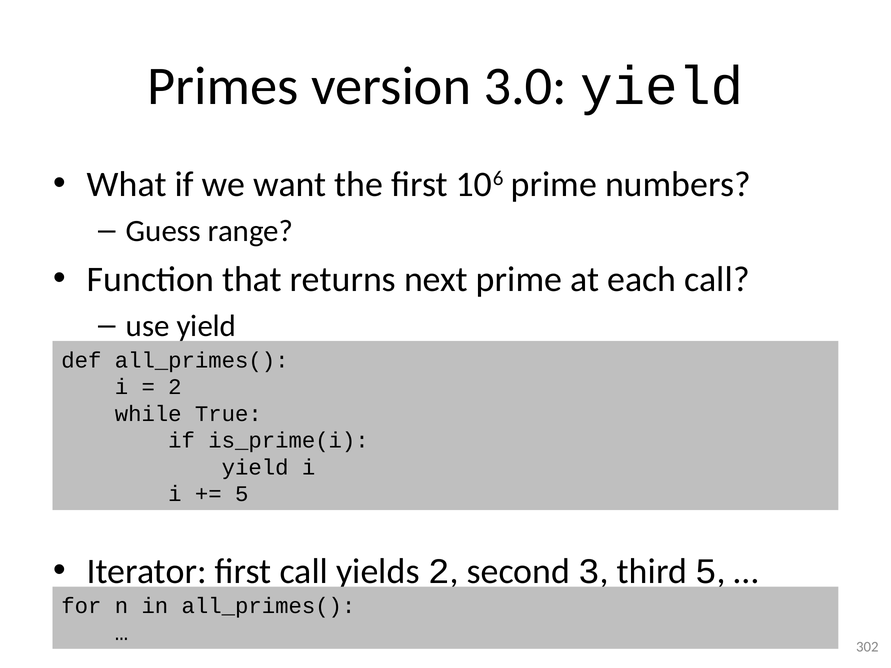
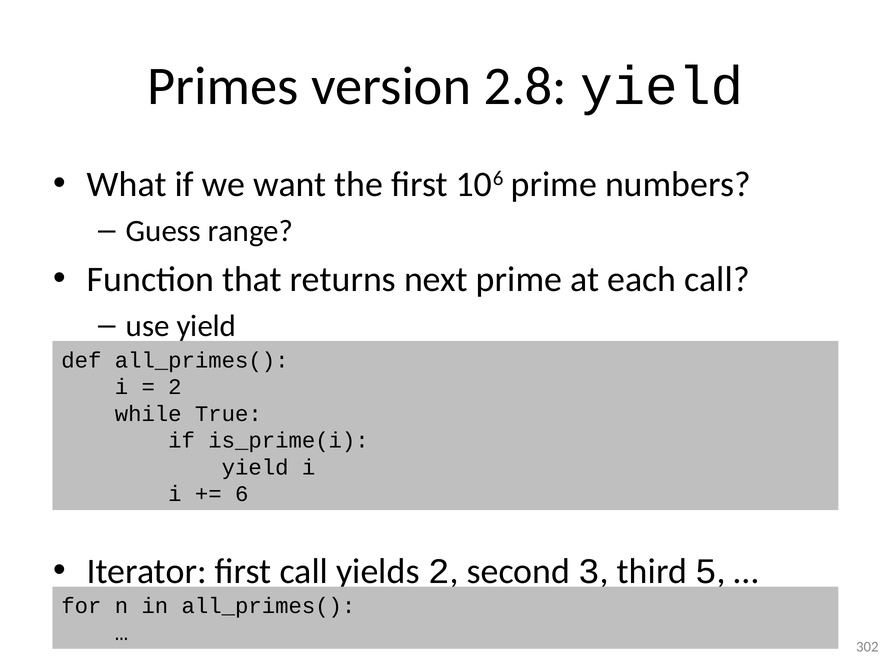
3.0: 3.0 -> 2.8 (525, 86)
5: 5 -> 6 (242, 494)
